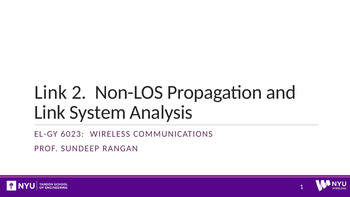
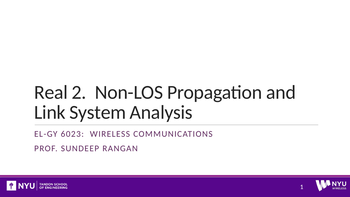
Link: Link -> Real (51, 92)
